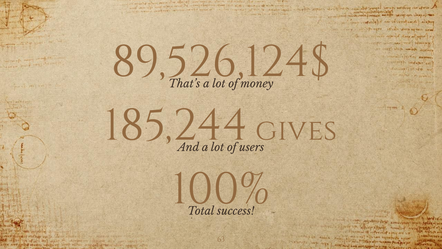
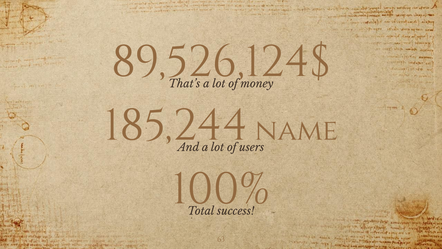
gives: gives -> name (297, 130)
